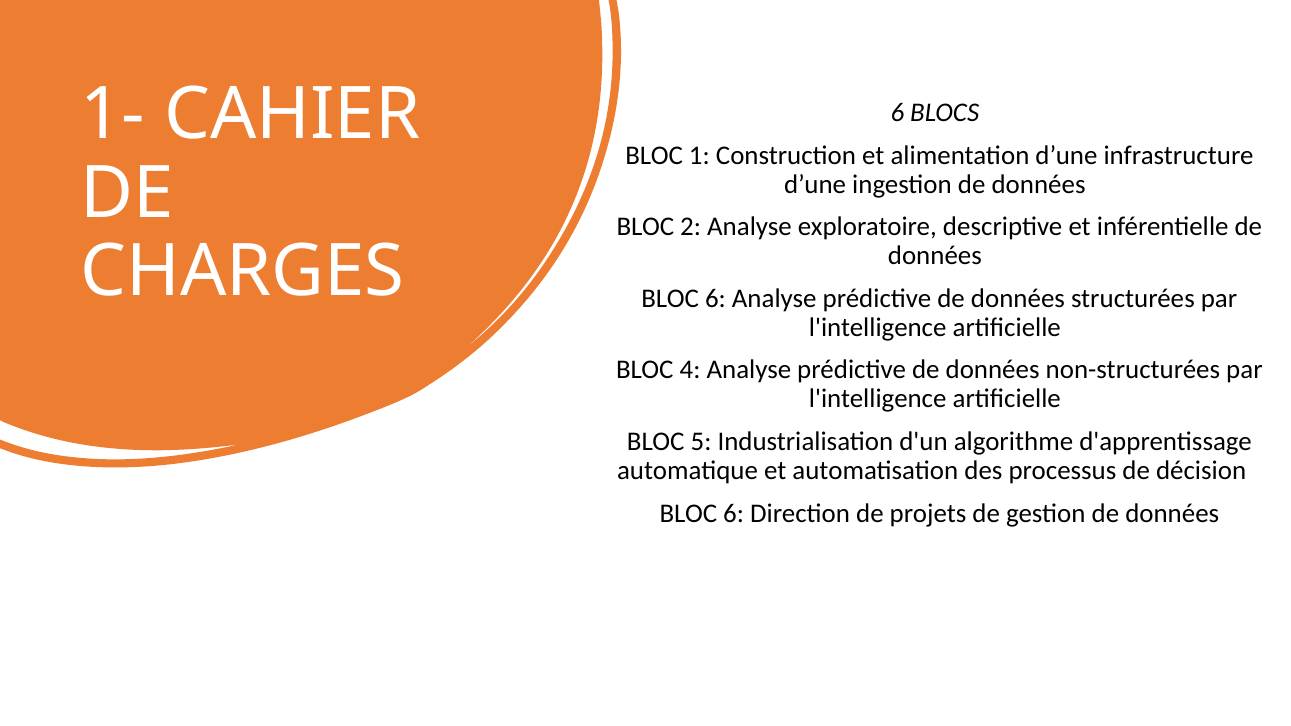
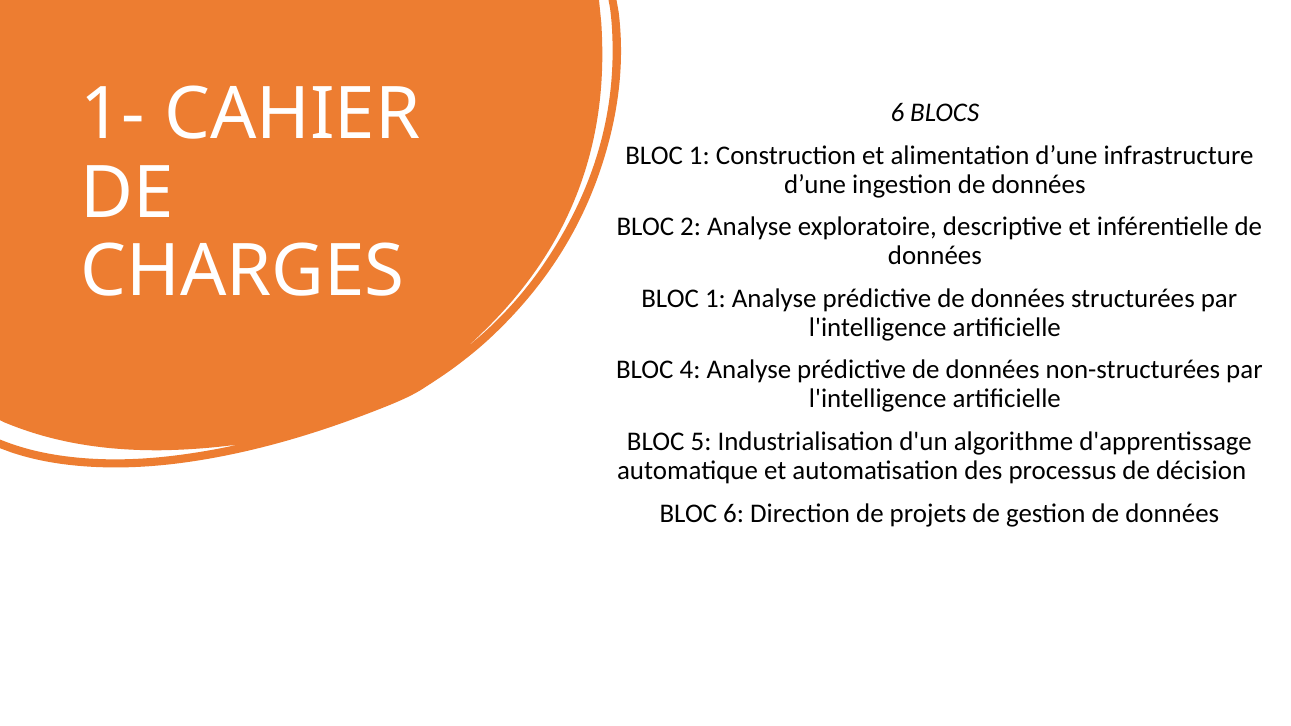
6: 6 -> 1 (715, 298)
